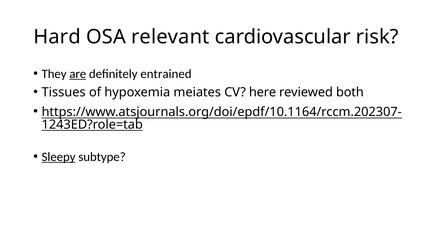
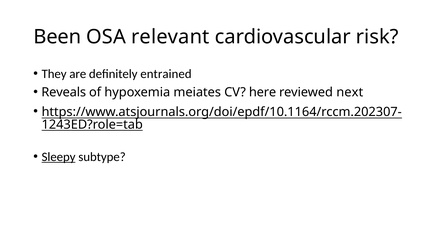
Hard: Hard -> Been (57, 37)
are underline: present -> none (78, 74)
Tissues: Tissues -> Reveals (64, 92)
both: both -> next (350, 92)
